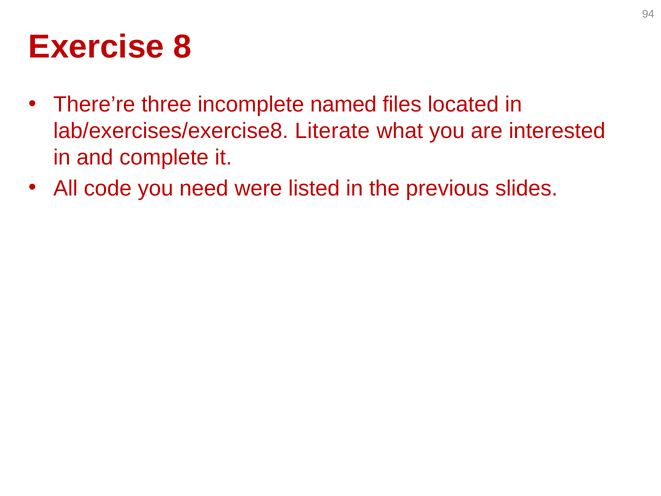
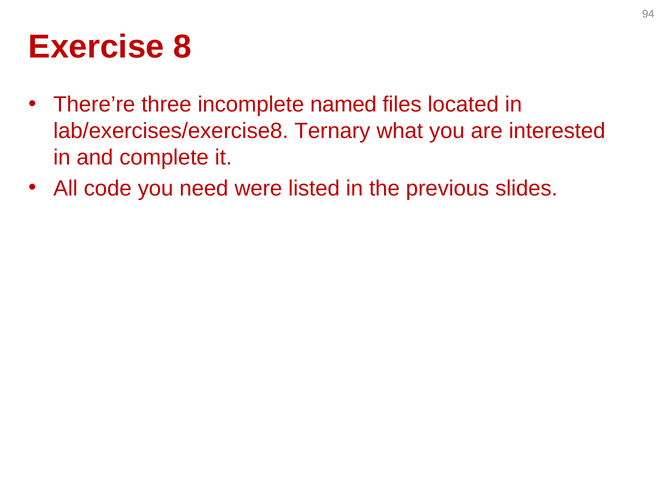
Literate: Literate -> Ternary (332, 131)
